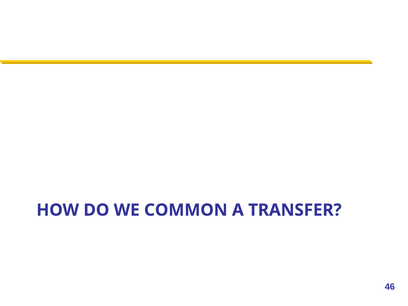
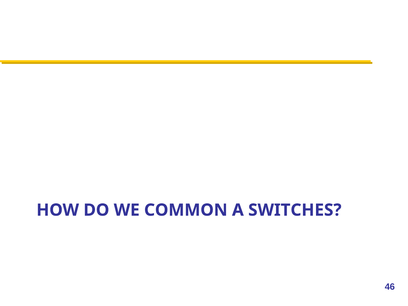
TRANSFER: TRANSFER -> SWITCHES (295, 210)
